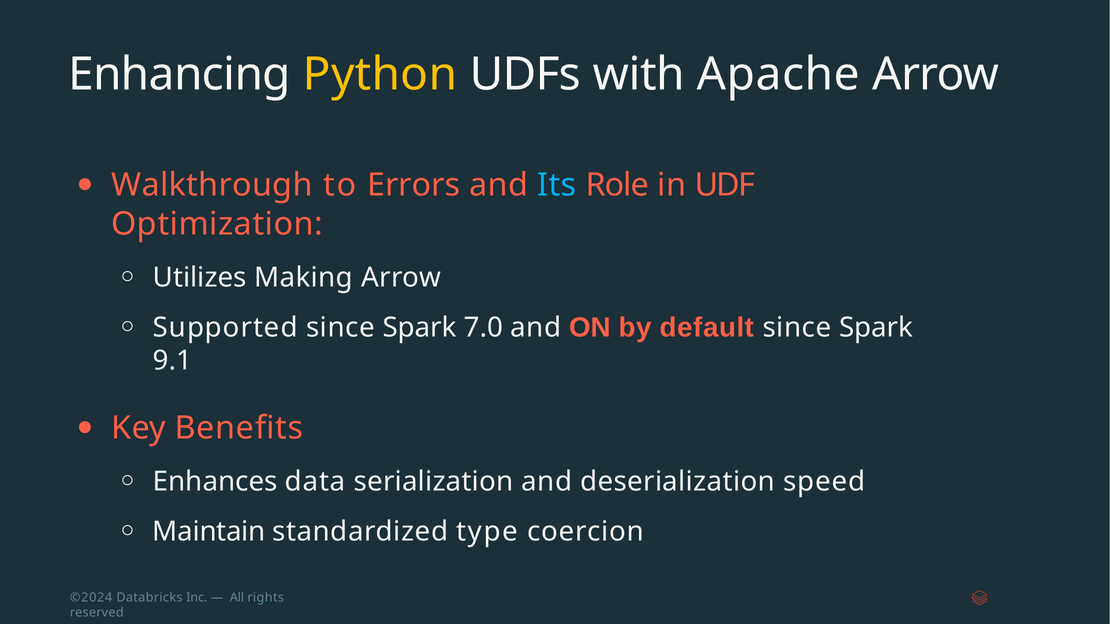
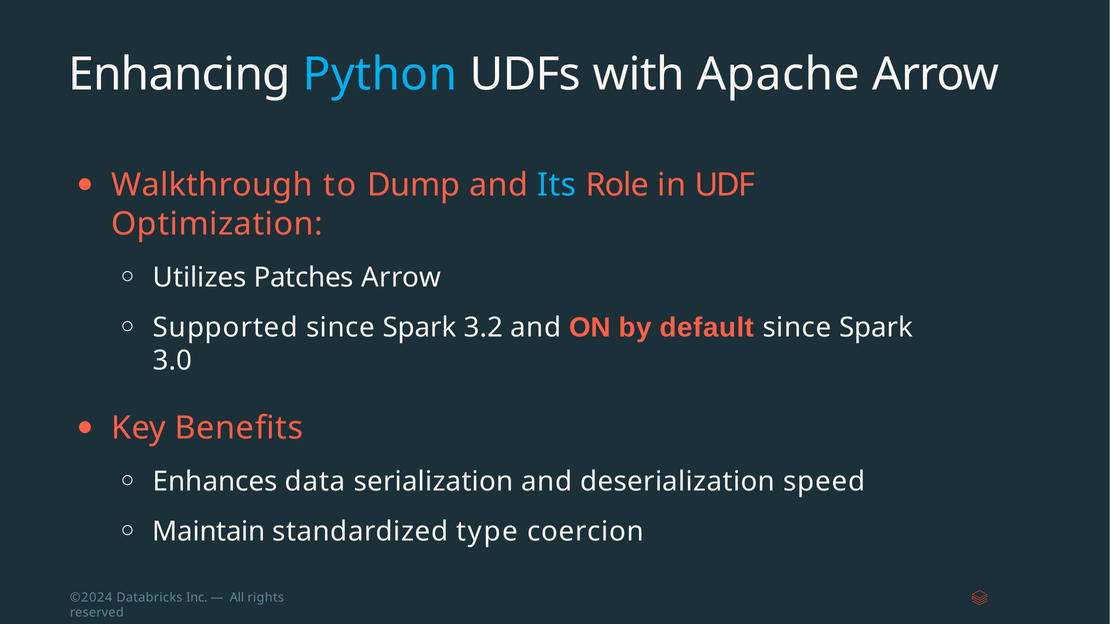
Python colour: yellow -> light blue (380, 75)
Errors: Errors -> Dump (414, 185)
Making: Making -> Patches (304, 278)
7.0: 7.0 -> 3.2 (483, 328)
9.1: 9.1 -> 3.0 (173, 361)
